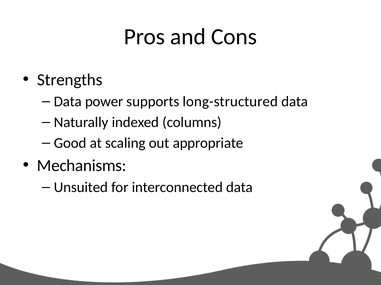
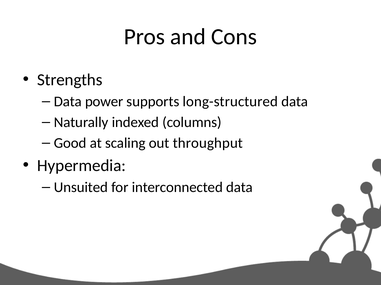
appropriate: appropriate -> throughput (208, 143)
Mechanisms: Mechanisms -> Hypermedia (82, 166)
